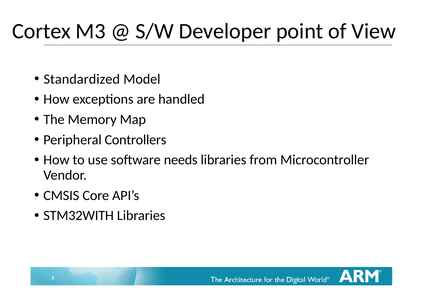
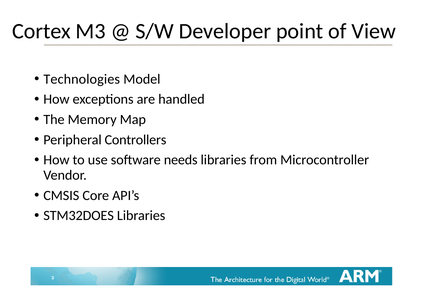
Standardized: Standardized -> Technologies (82, 79)
STM32WITH: STM32WITH -> STM32DOES (79, 216)
